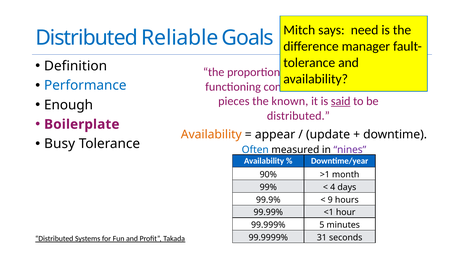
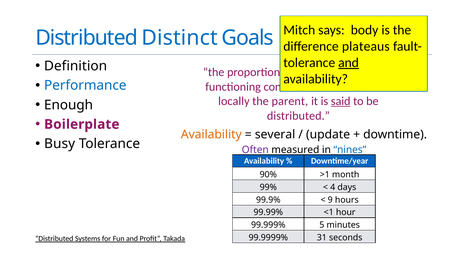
need: need -> body (365, 30)
Reliable: Reliable -> Distinct (180, 38)
manager: manager -> plateaus (366, 46)
and underline: none -> present (349, 63)
pieces: pieces -> locally (234, 101)
known: known -> parent (290, 101)
appear: appear -> several (275, 134)
Often colour: blue -> purple (255, 150)
nines colour: purple -> blue (350, 150)
